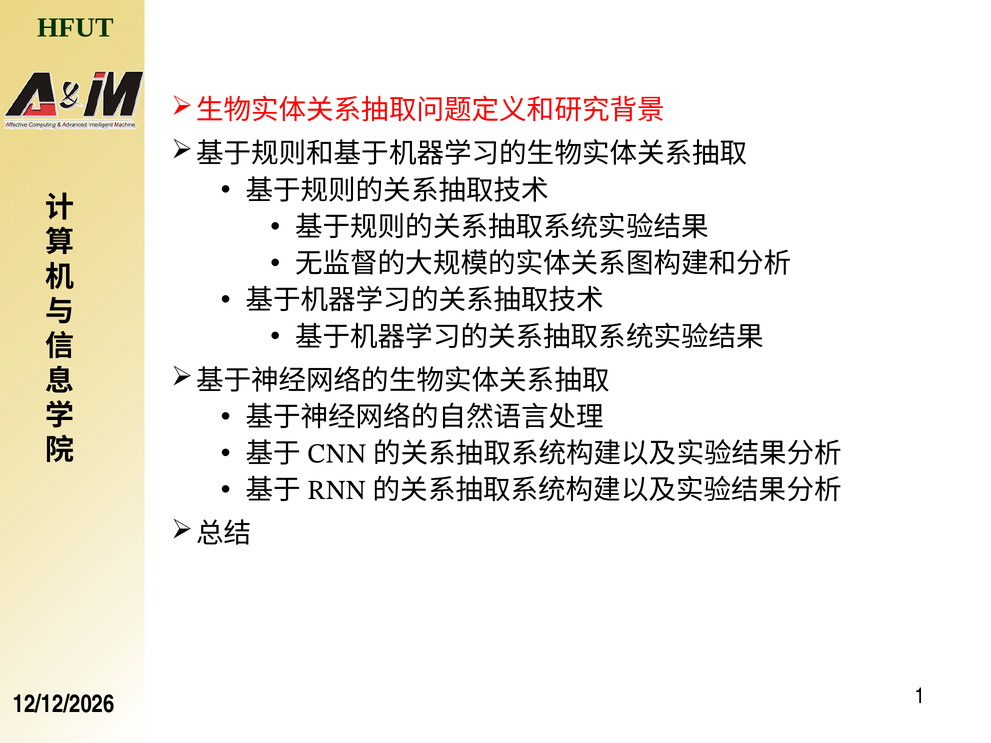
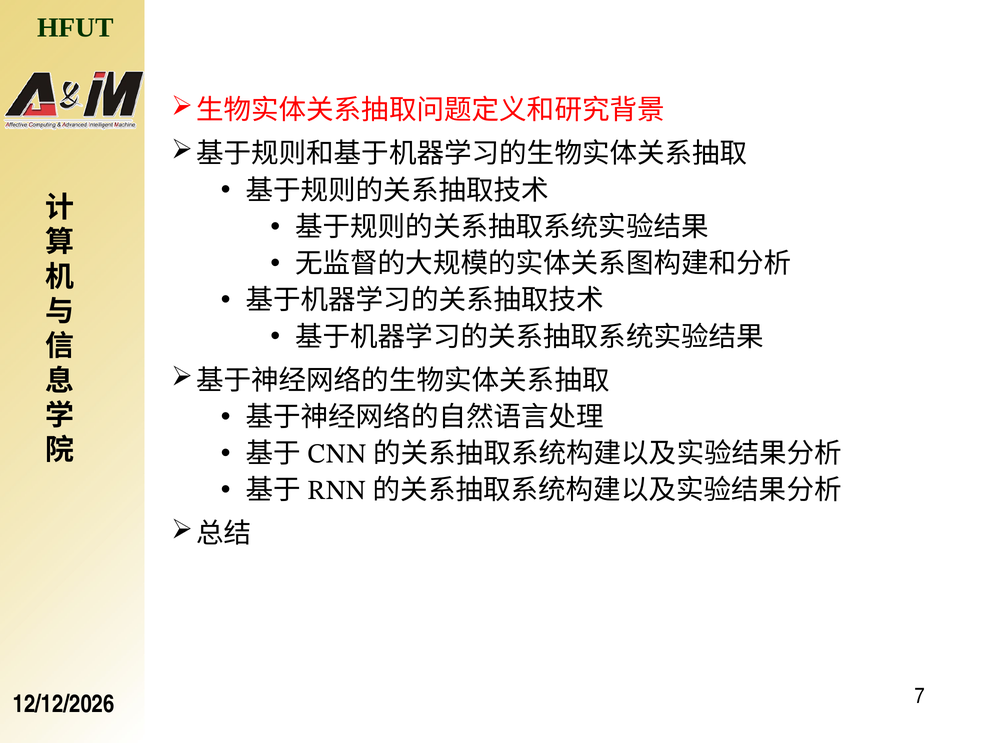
1: 1 -> 7 (920, 696)
